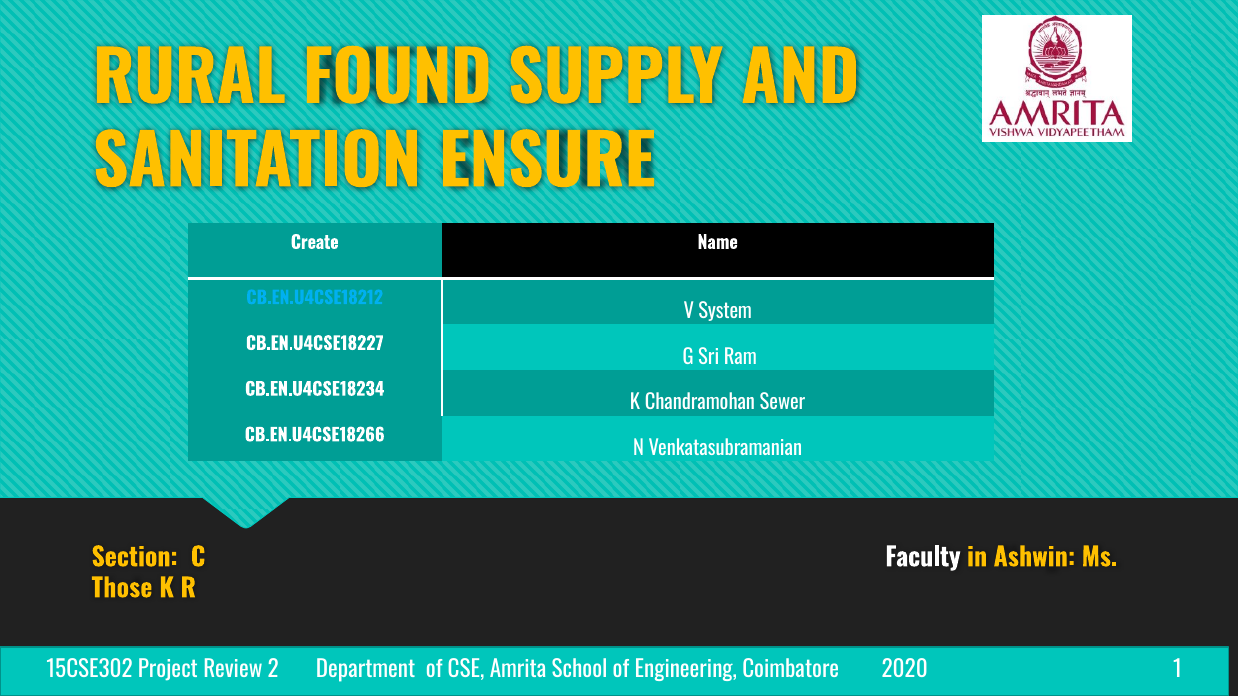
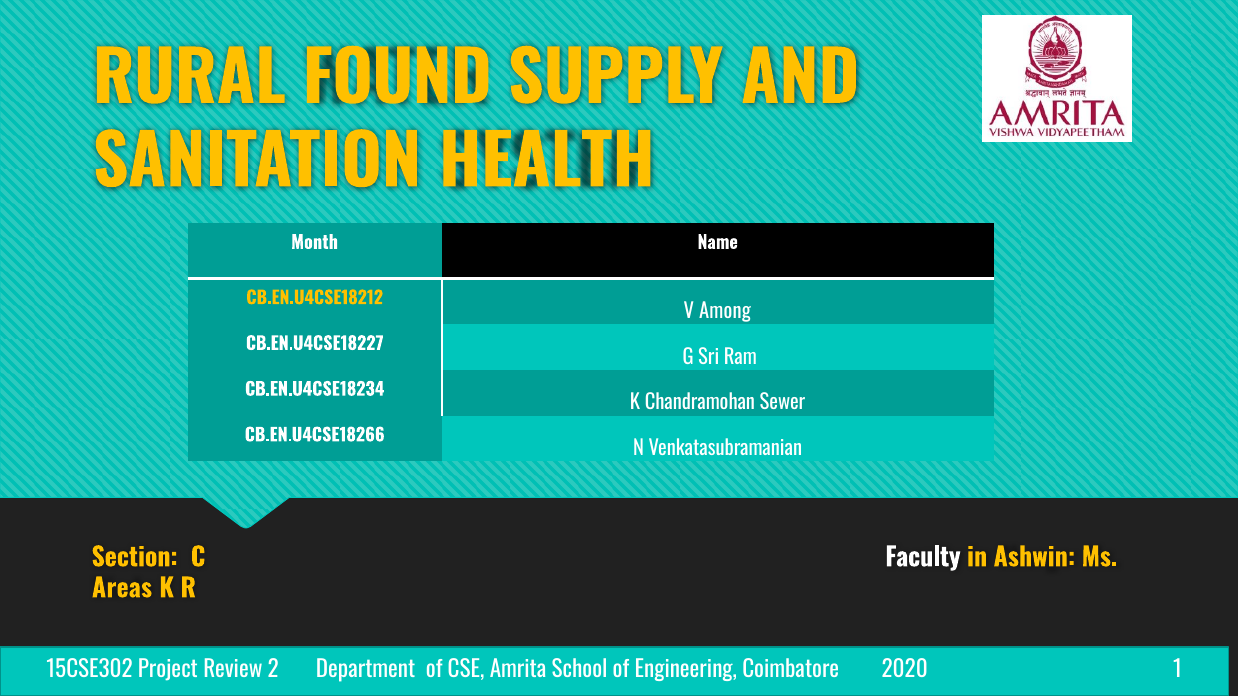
ENSURE: ENSURE -> HEALTH (547, 163)
Create: Create -> Month (315, 243)
CB.EN.U4CSE18212 colour: light blue -> yellow (315, 298)
System: System -> Among (725, 312)
Those: Those -> Areas (122, 589)
